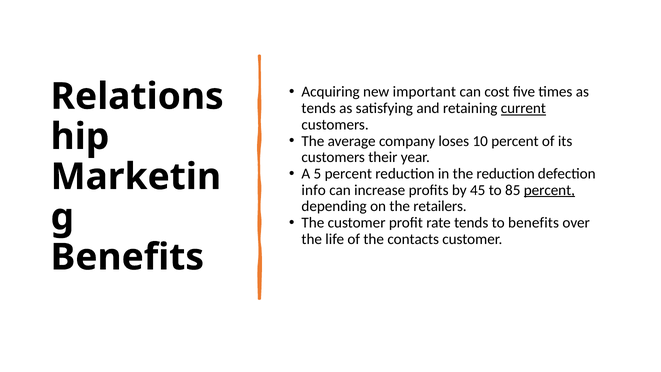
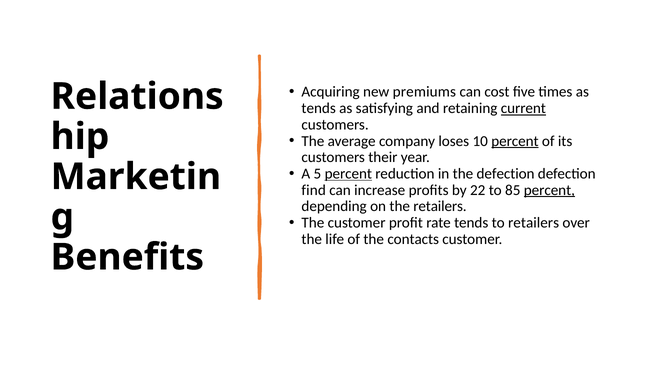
important: important -> premiums (424, 92)
percent underline: none -> present (515, 141)
percent underline: none -> present (348, 174)
the reduction: reduction -> defection (506, 174)
info: info -> find (314, 190)
45: 45 -> 22 (478, 190)
to benefits: benefits -> retailers (534, 223)
